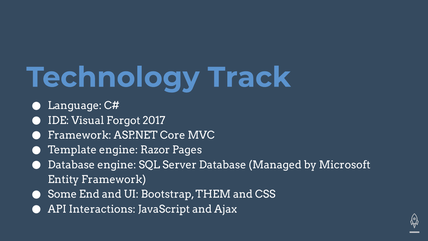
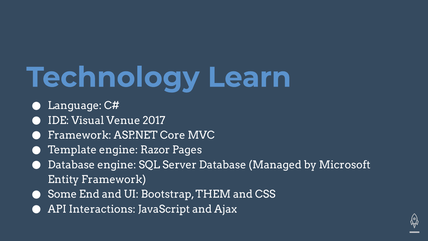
Track: Track -> Learn (249, 77)
Forgot: Forgot -> Venue (123, 120)
